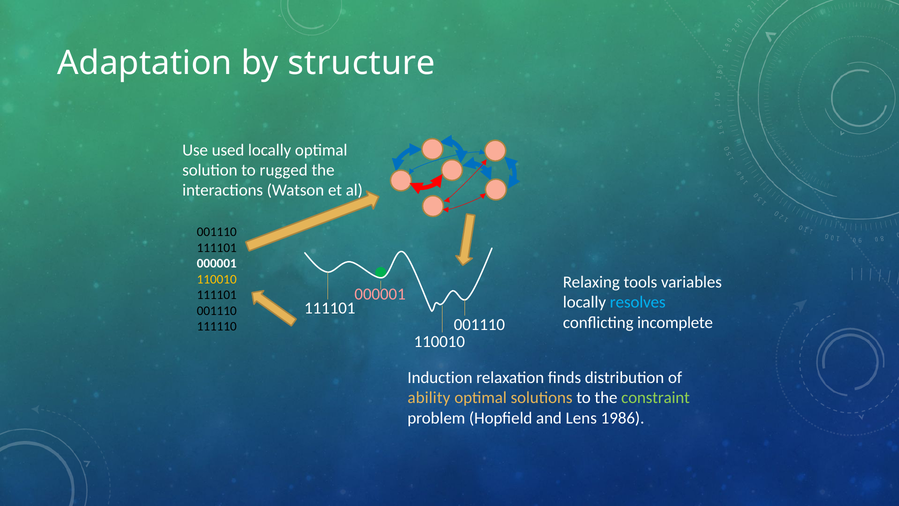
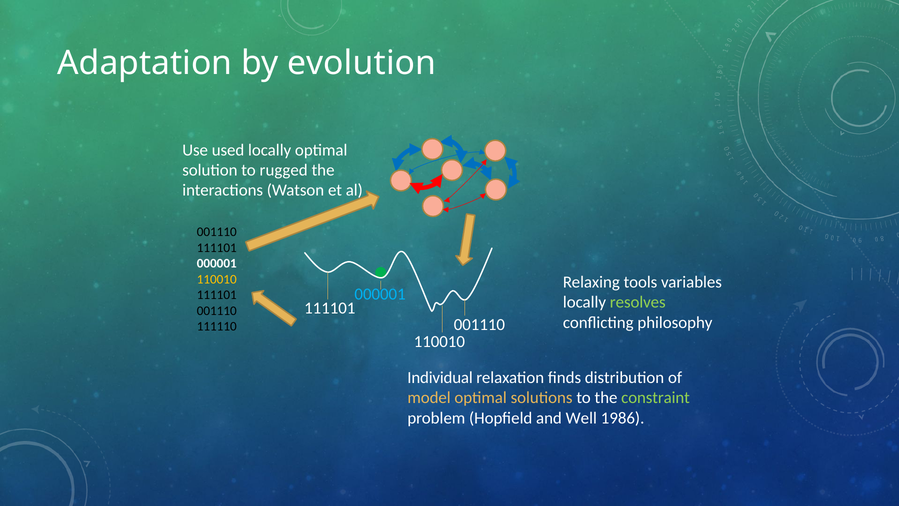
structure: structure -> evolution (362, 63)
000001 colour: pink -> light blue (380, 294)
resolves colour: light blue -> light green (638, 302)
incomplete: incomplete -> philosophy (675, 322)
Induction: Induction -> Individual (440, 377)
ability: ability -> model (429, 398)
Lens: Lens -> Well (581, 418)
